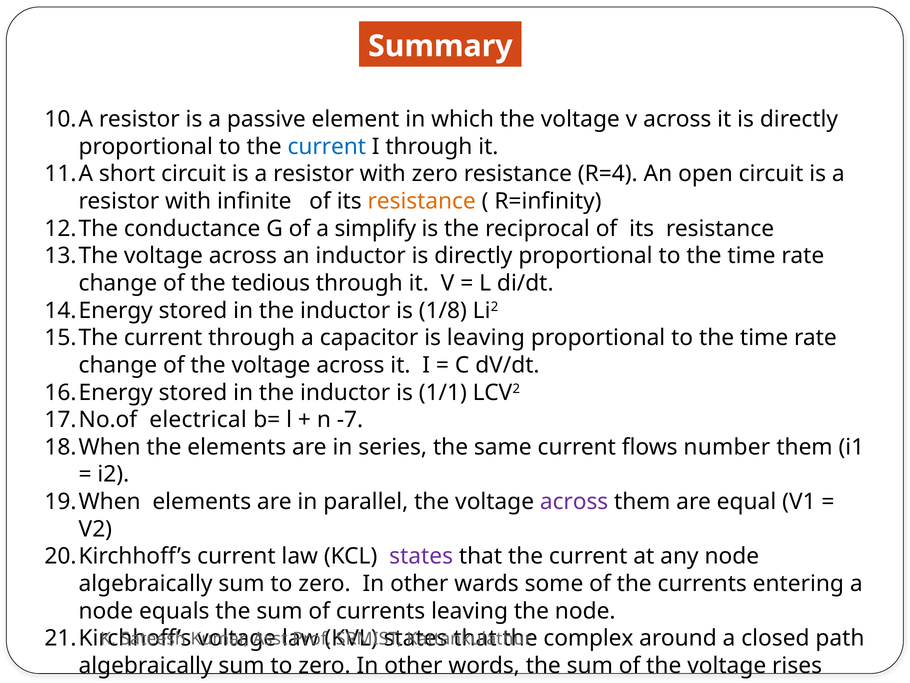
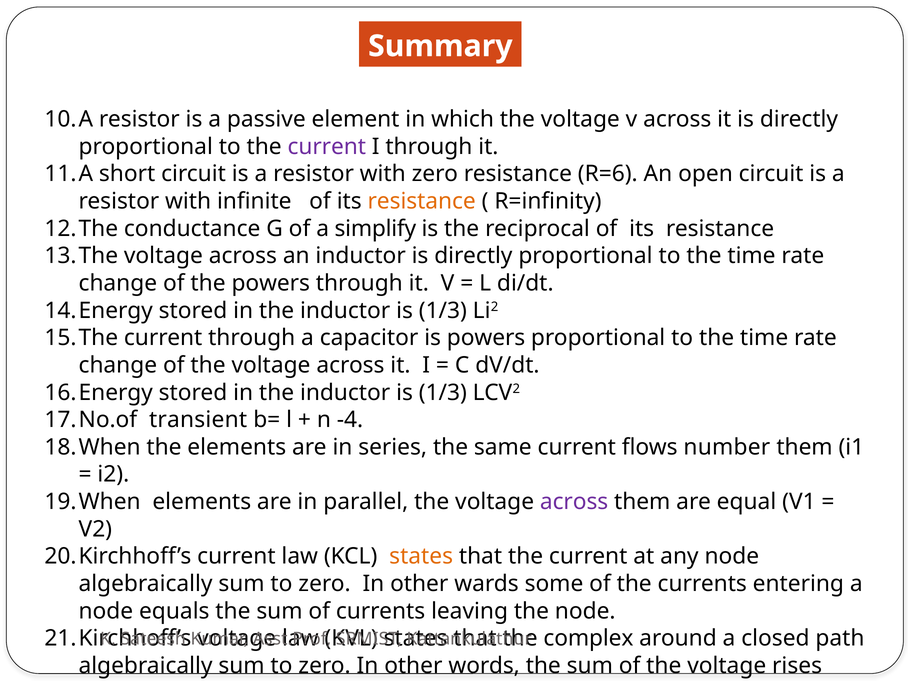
current colour: blue -> purple (327, 147)
R=4: R=4 -> R=6 (608, 174)
the tedious: tedious -> powers (271, 283)
1/8: 1/8 -> 1/3 (443, 310)
is leaving: leaving -> powers (486, 338)
1/1: 1/1 -> 1/3 (443, 392)
electrical: electrical -> transient (198, 420)
-7: -7 -> -4 (350, 420)
states colour: purple -> orange (421, 556)
